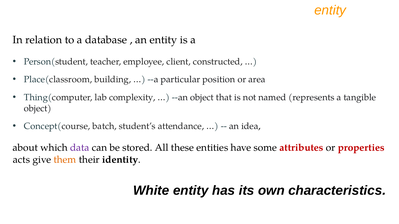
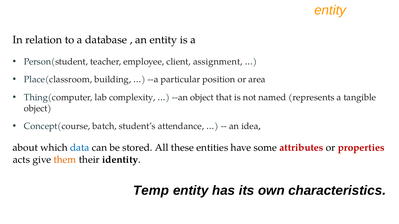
constructed: constructed -> assignment (218, 62)
data colour: purple -> blue (80, 148)
White: White -> Temp (151, 191)
